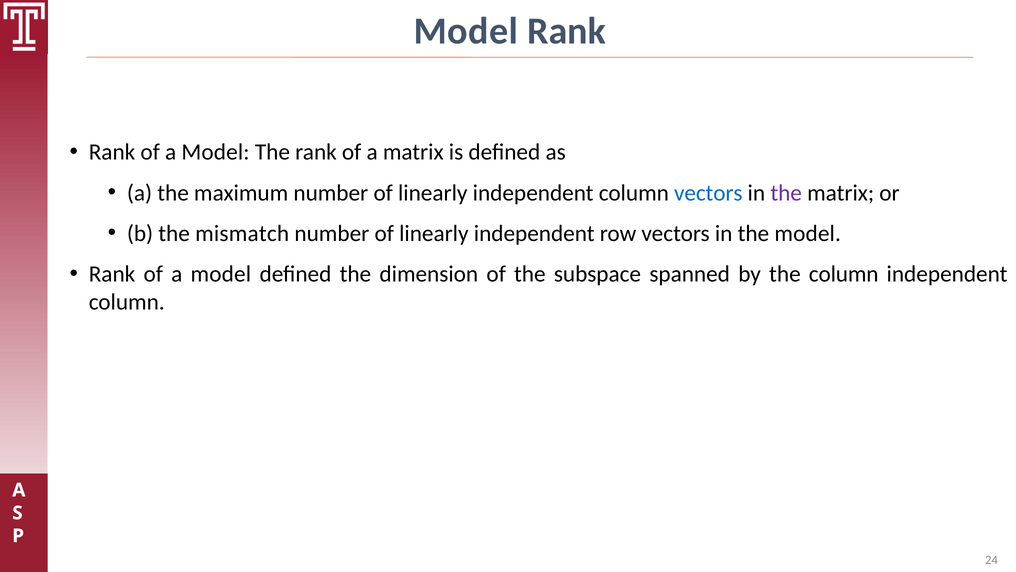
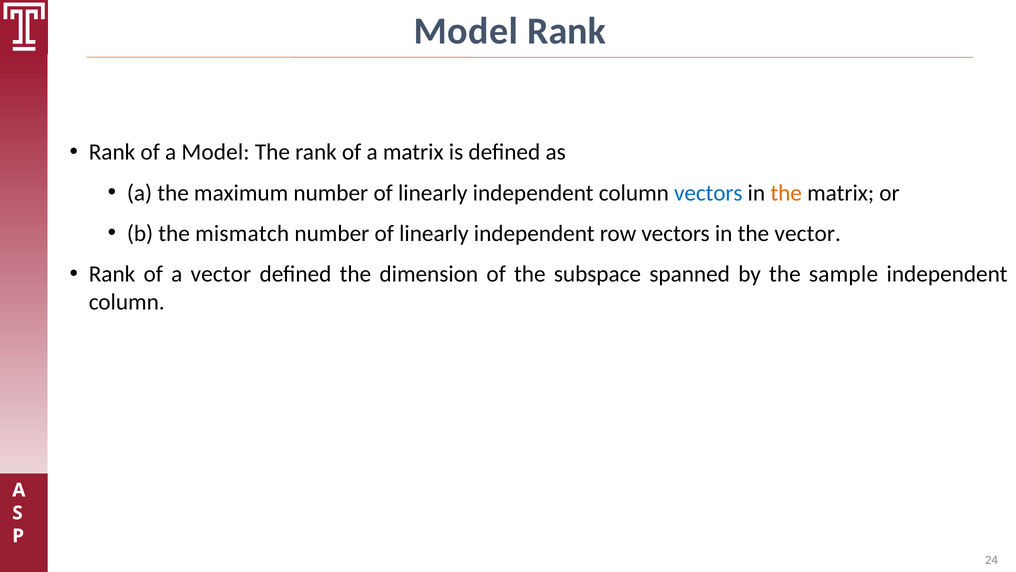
the colour: purple -> orange (786, 193)
the model: model -> vector (808, 233)
model: model -> vector (221, 274)
the column: column -> sample (844, 274)
